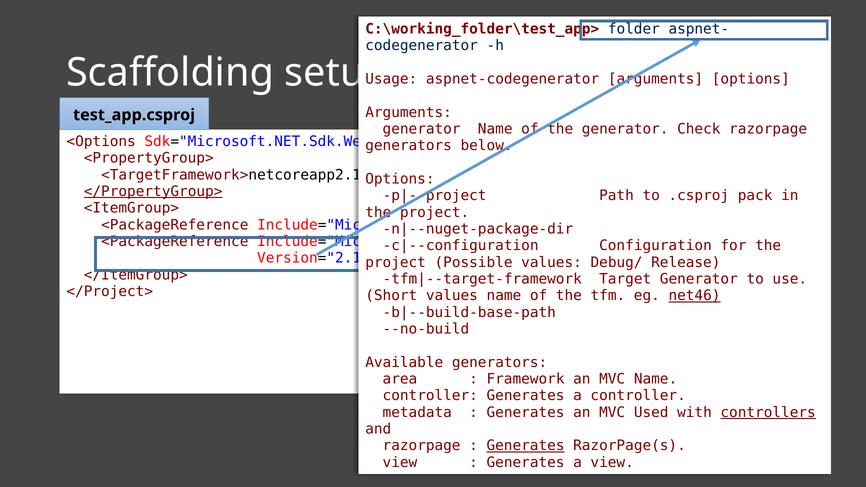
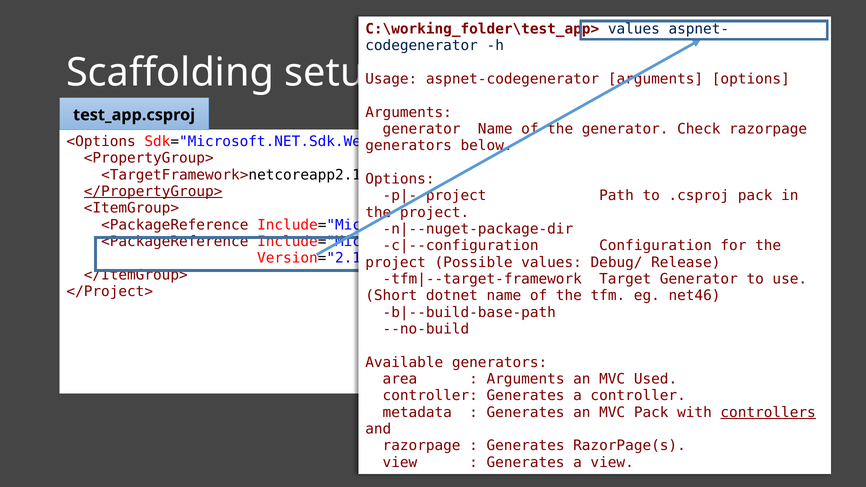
folder: folder -> values (634, 29)
Short values: values -> dotnet (452, 296)
net46 underline: present -> none (695, 296)
Framework: Framework -> Arguments (526, 379)
MVC Name: Name -> Used (656, 379)
MVC Used: Used -> Pack (651, 412)
Generates underline: present -> none (526, 446)
